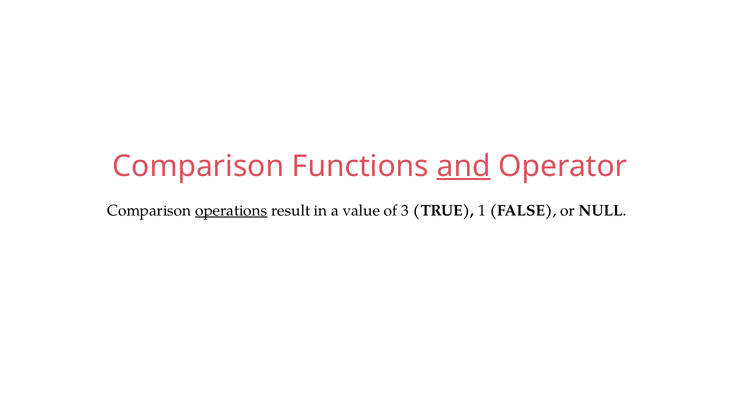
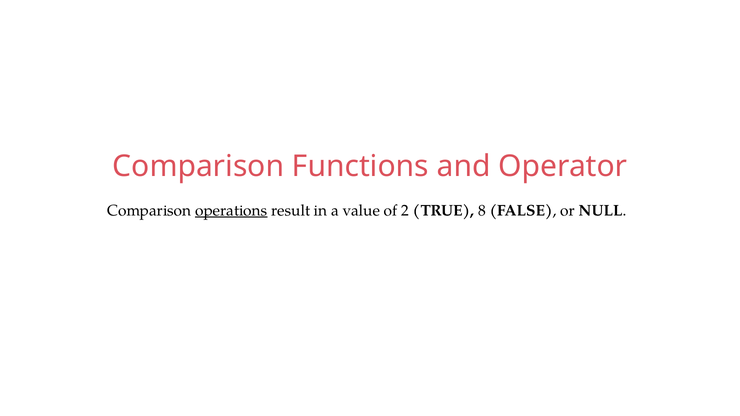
and underline: present -> none (464, 166)
3: 3 -> 2 (405, 211)
1: 1 -> 8 (482, 211)
